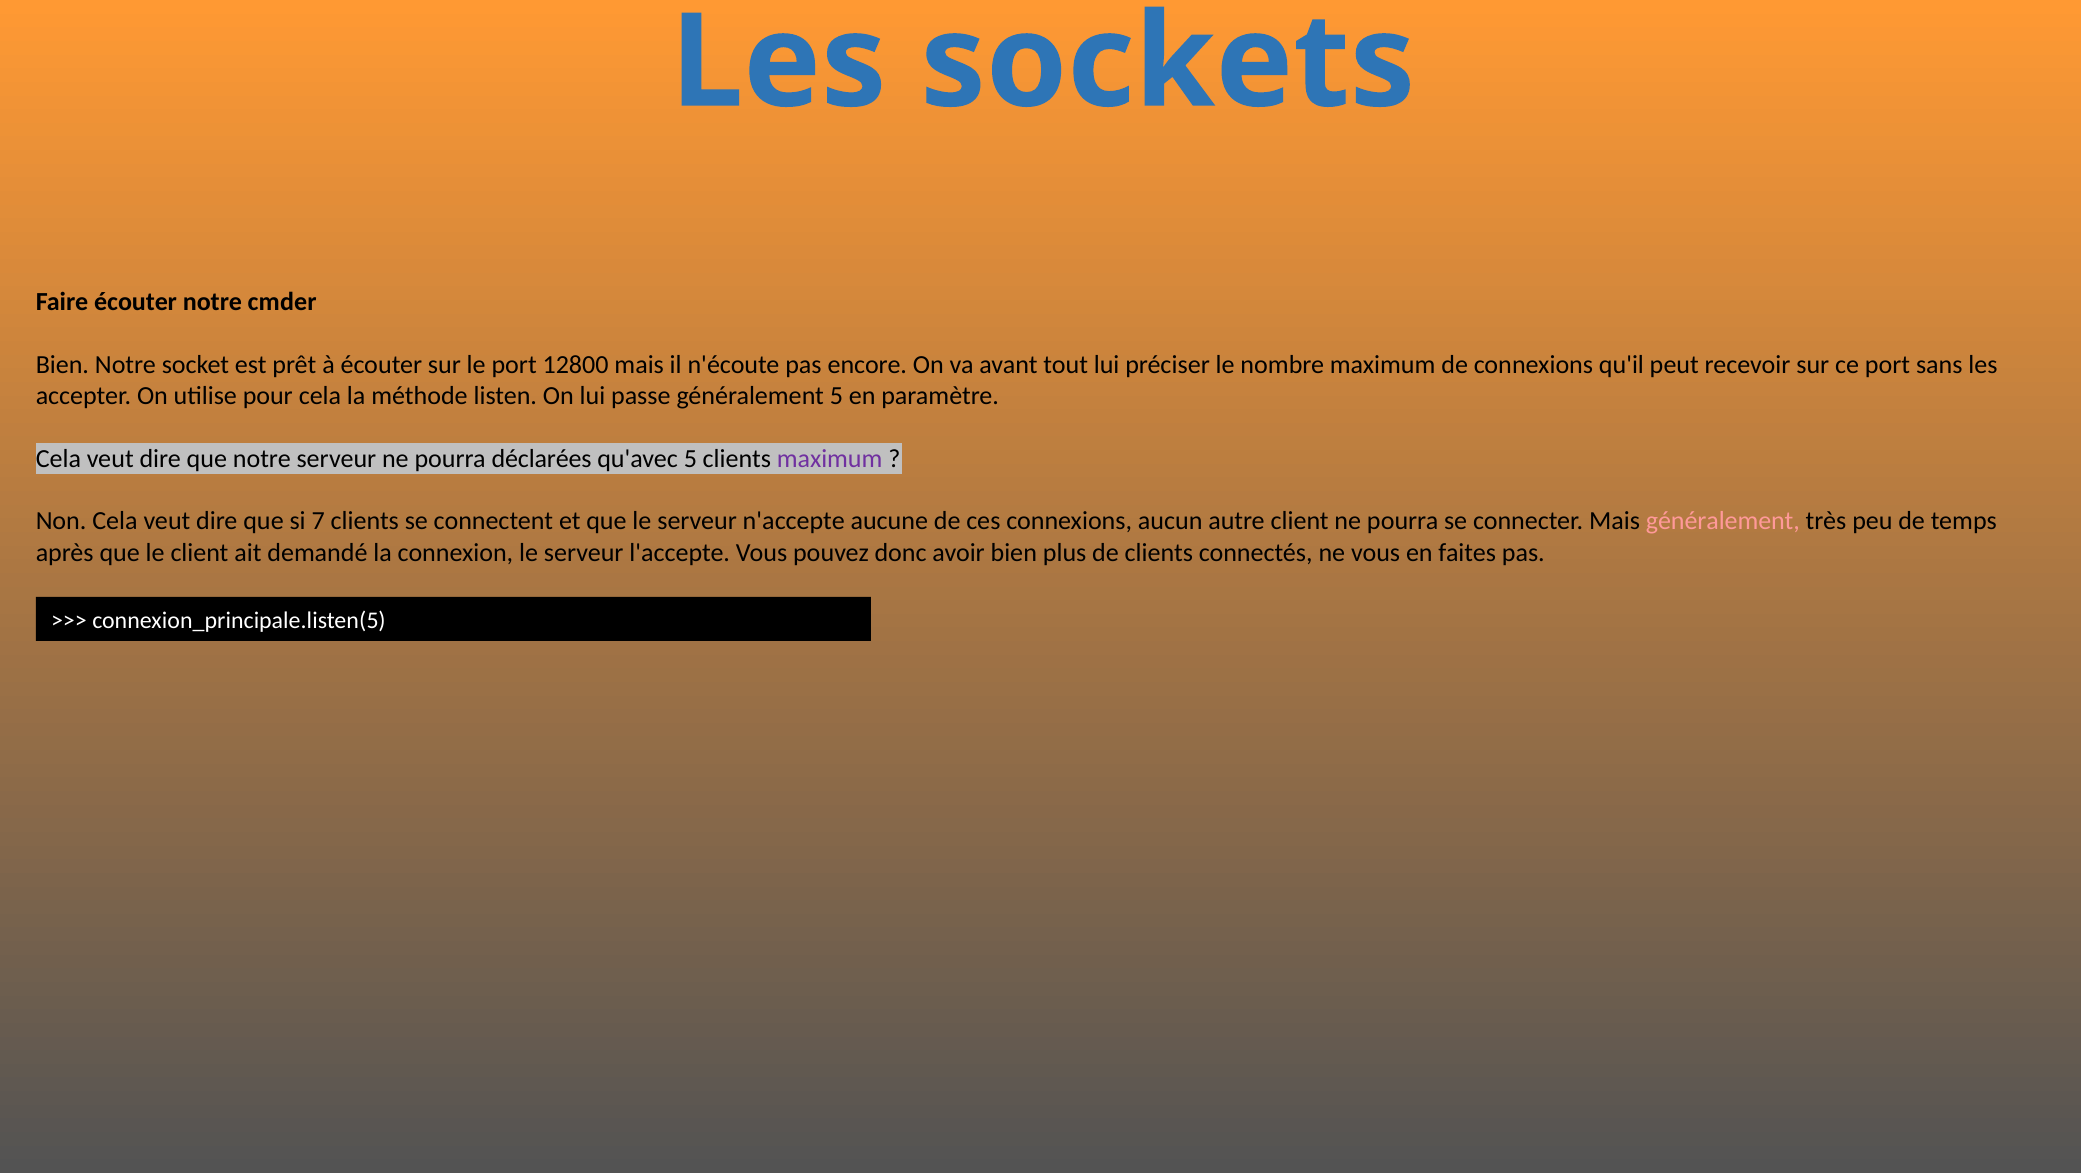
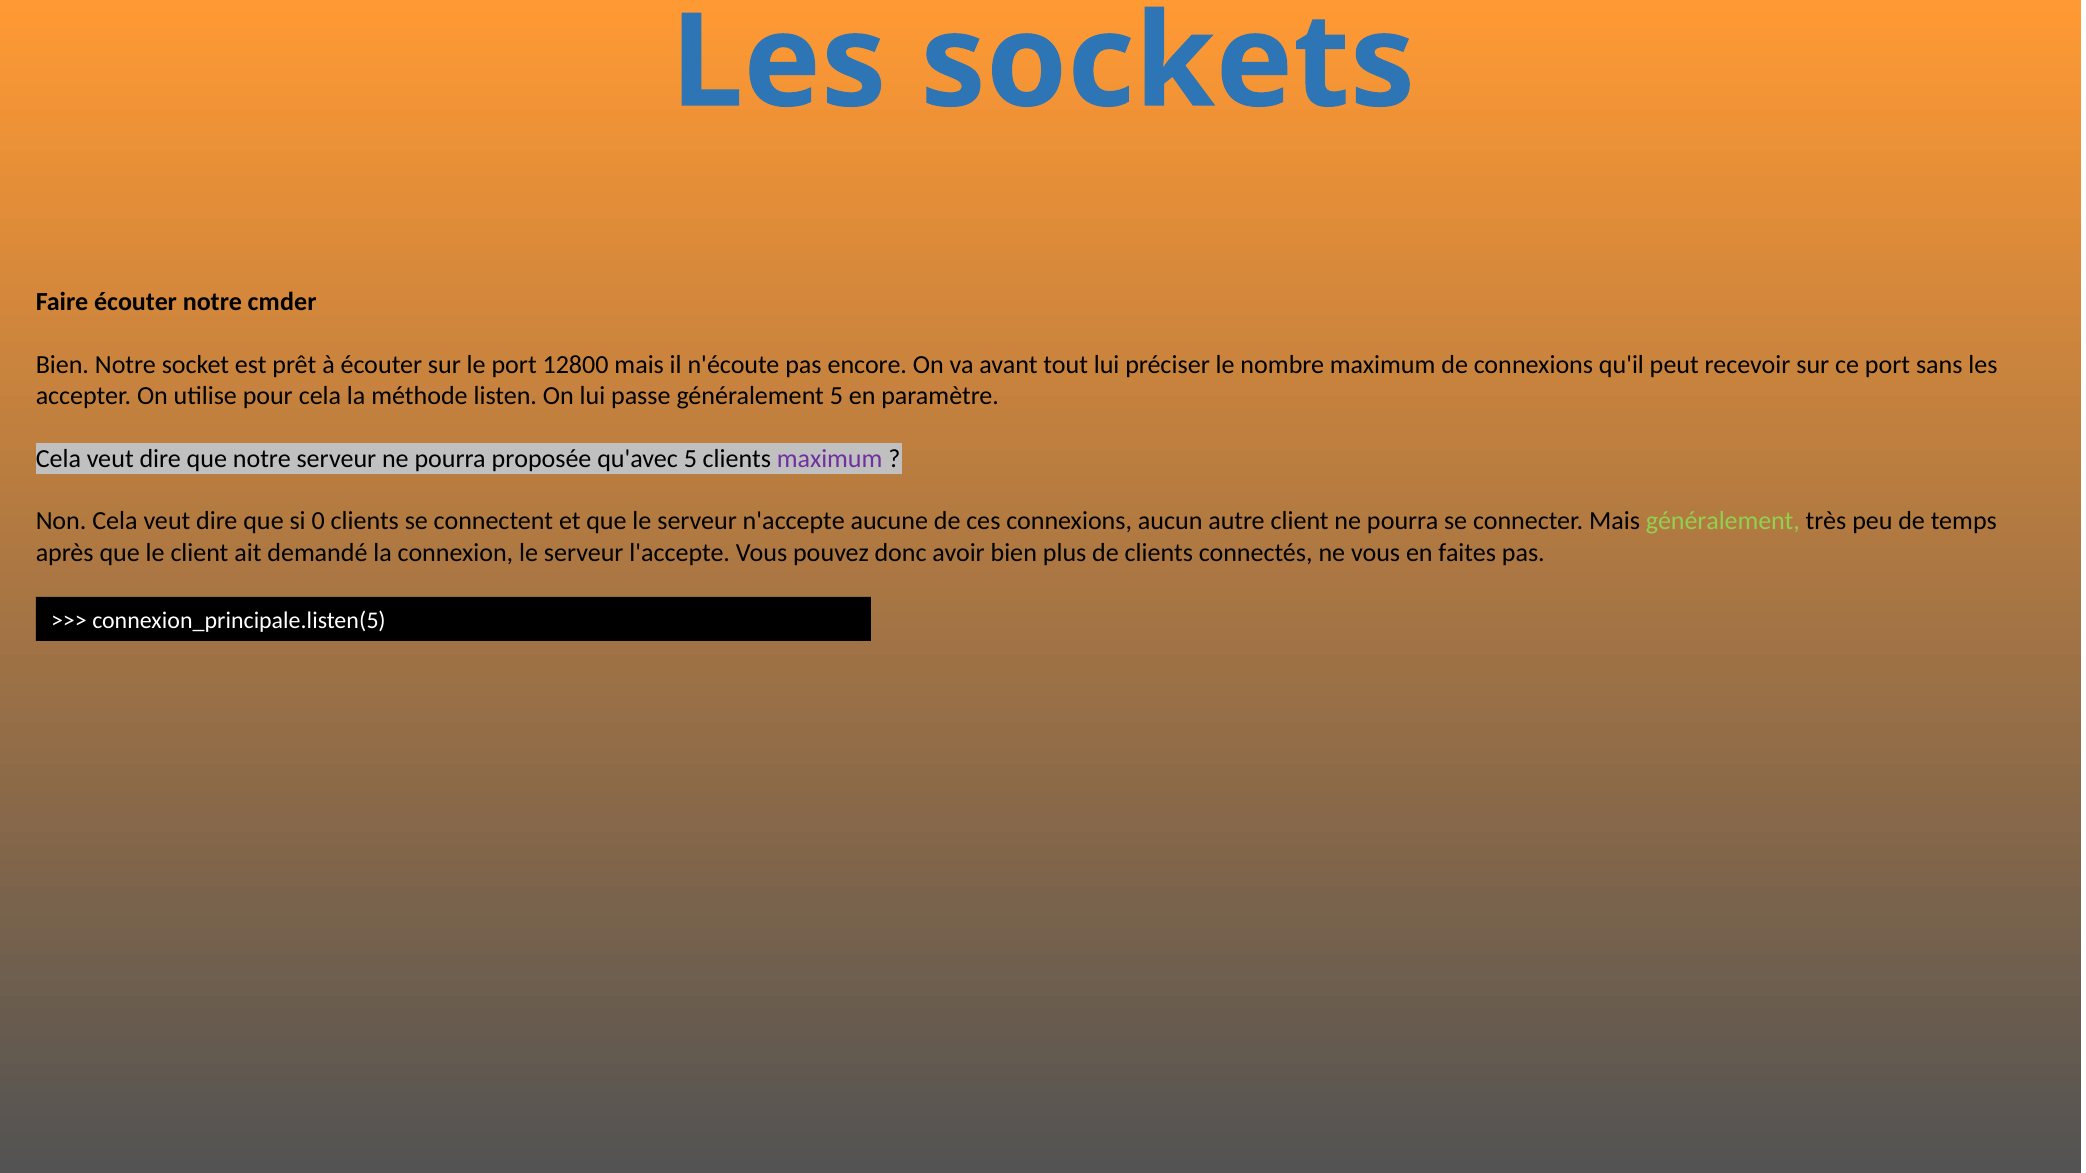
déclarées: déclarées -> proposée (542, 459)
7: 7 -> 0 (318, 521)
généralement colour: pink -> light green (1723, 521)
